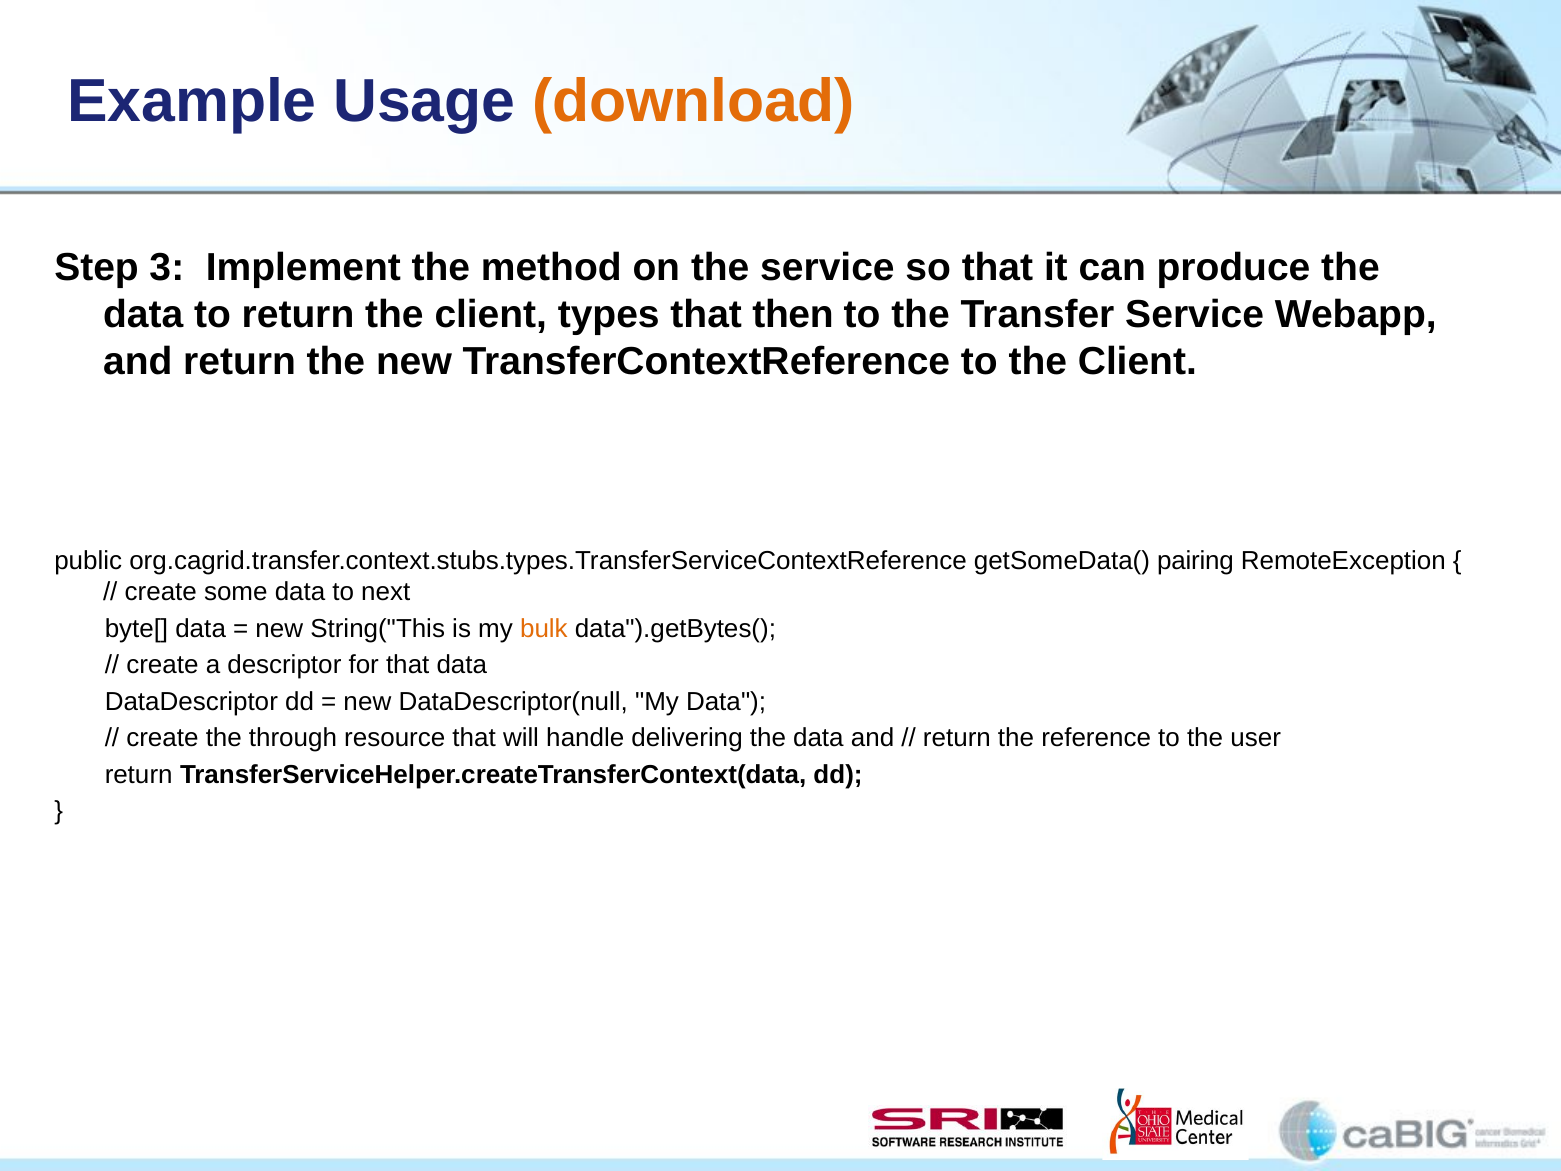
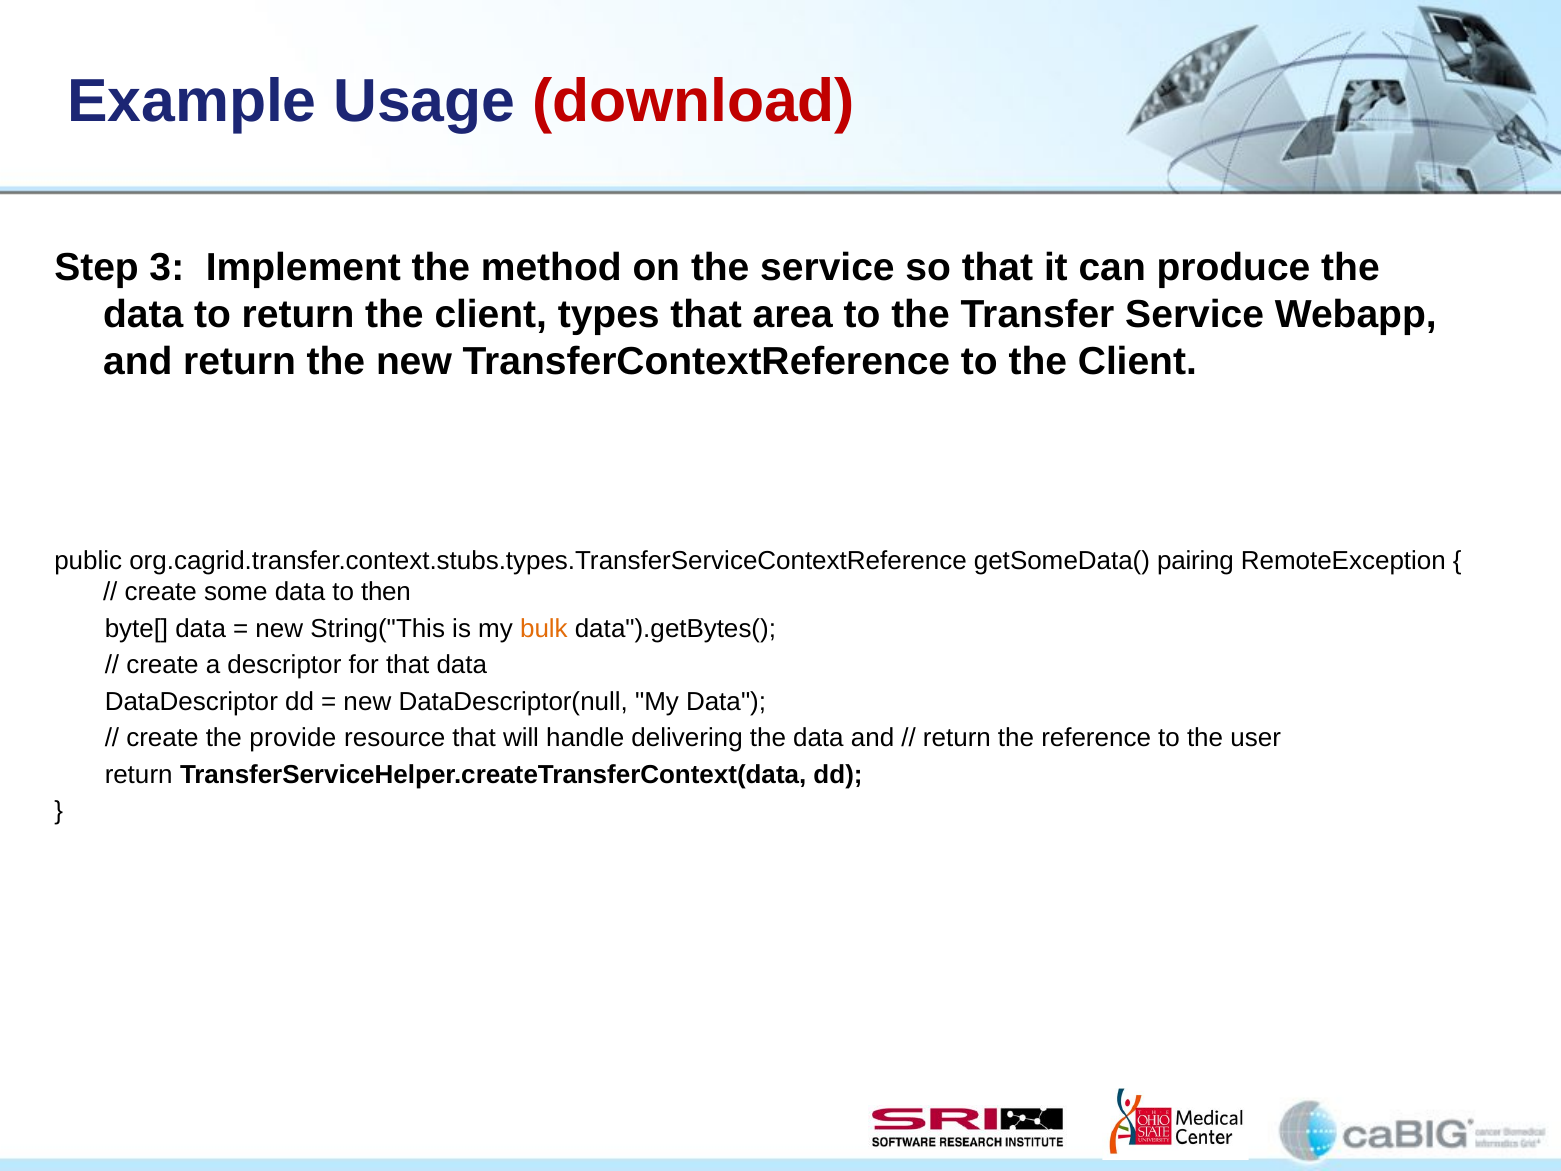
download colour: orange -> red (694, 102)
then: then -> area (793, 315)
next: next -> then (386, 592)
through: through -> provide (293, 738)
